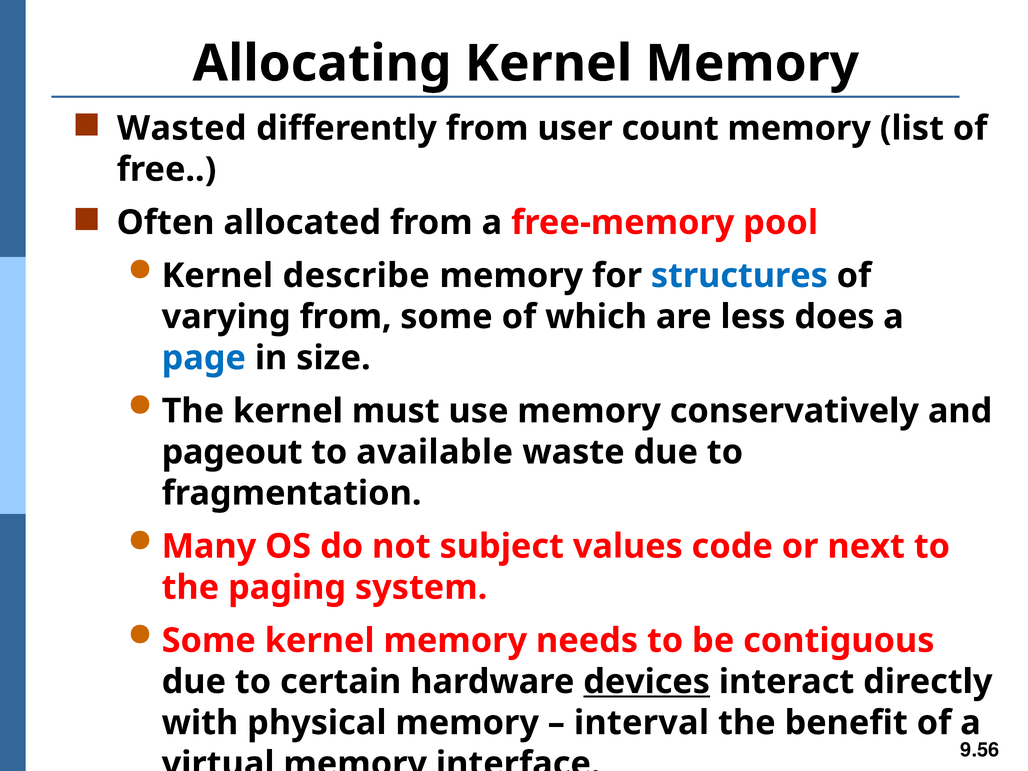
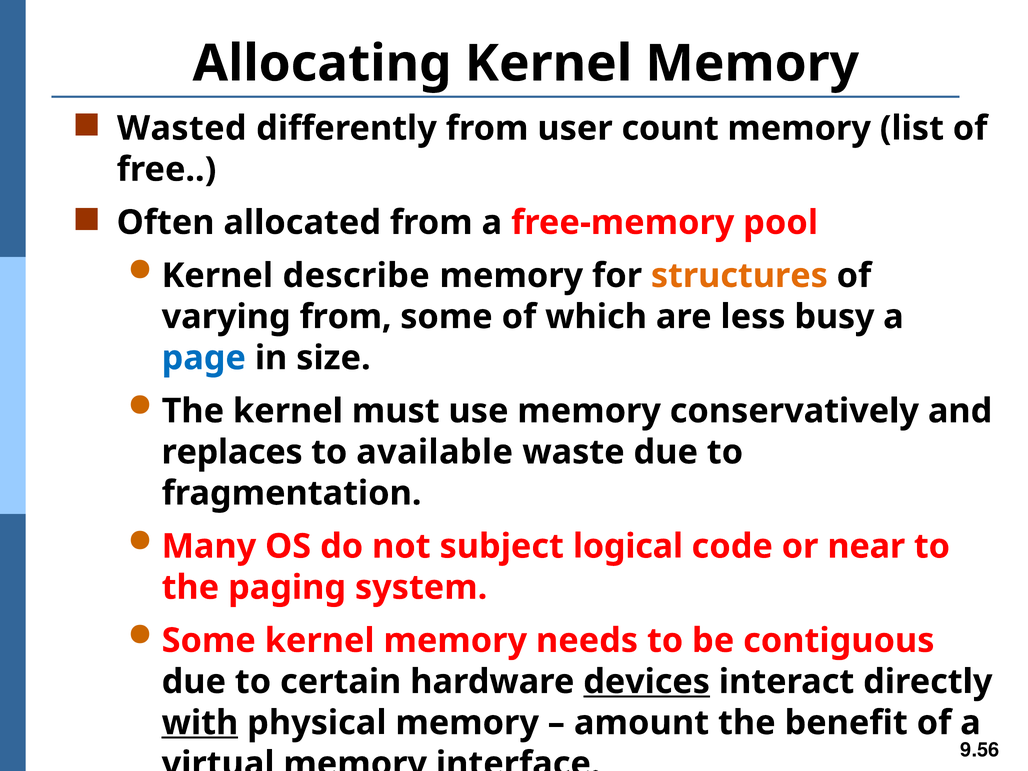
structures colour: blue -> orange (739, 276)
does: does -> busy (834, 317)
pageout: pageout -> replaces (232, 452)
values: values -> logical (628, 546)
next: next -> near (866, 546)
with underline: none -> present (200, 723)
interval: interval -> amount (642, 723)
